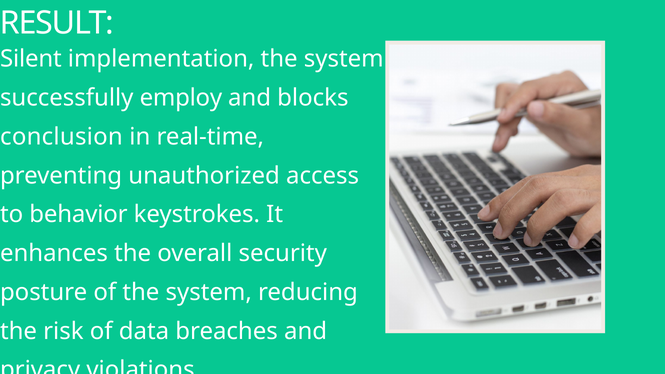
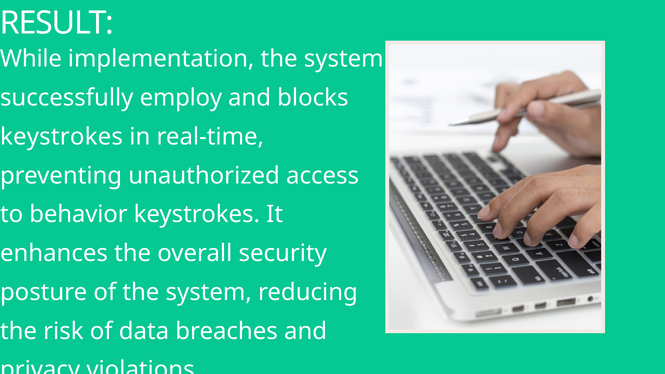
Silent: Silent -> While (31, 59)
conclusion: conclusion -> keystrokes (61, 137)
